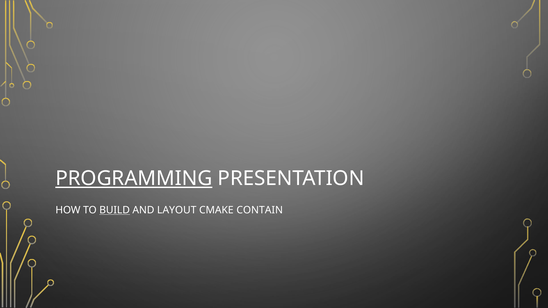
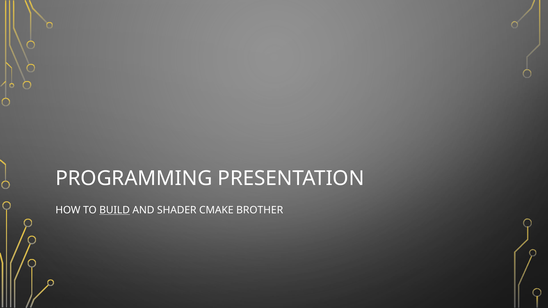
PROGRAMMING underline: present -> none (134, 179)
LAYOUT: LAYOUT -> SHADER (177, 210)
CONTAIN: CONTAIN -> BROTHER (260, 210)
